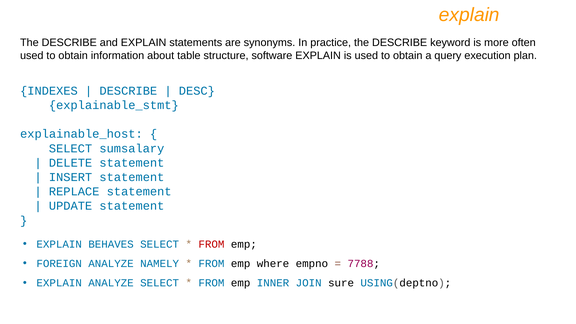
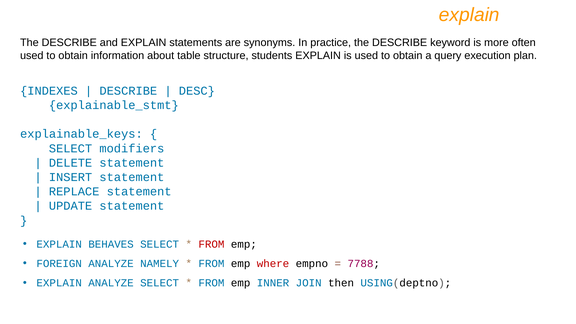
software: software -> students (272, 56)
explainable_host: explainable_host -> explainable_keys (81, 134)
sumsalary: sumsalary -> modifiers (132, 148)
where colour: black -> red (273, 264)
sure: sure -> then (341, 283)
